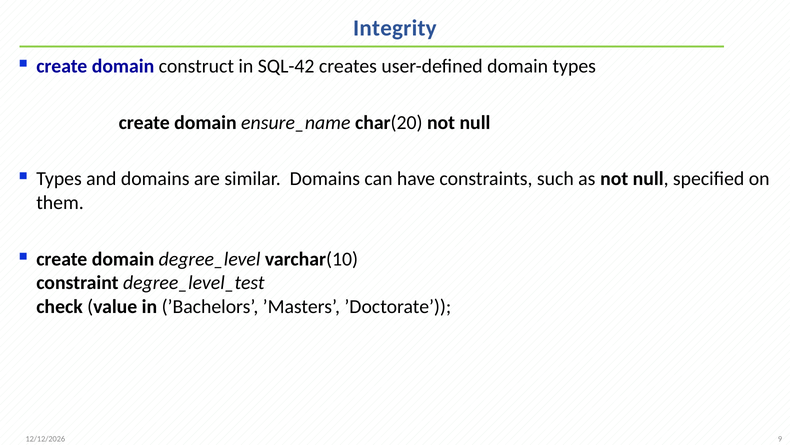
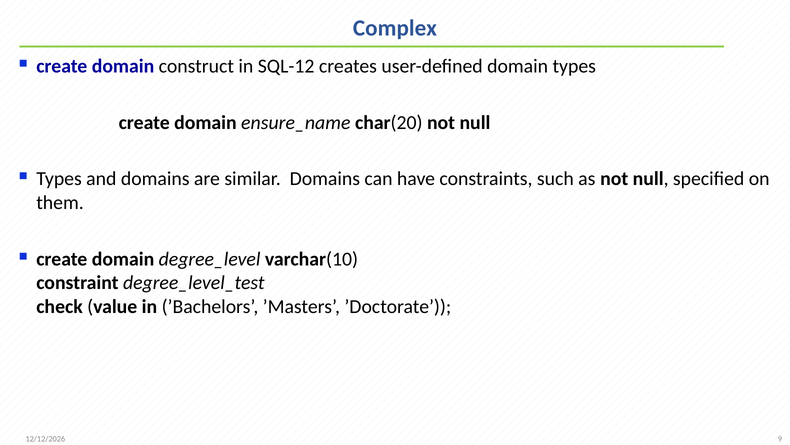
Integrity: Integrity -> Complex (395, 28)
SQL-42: SQL-42 -> SQL-12 (286, 66)
